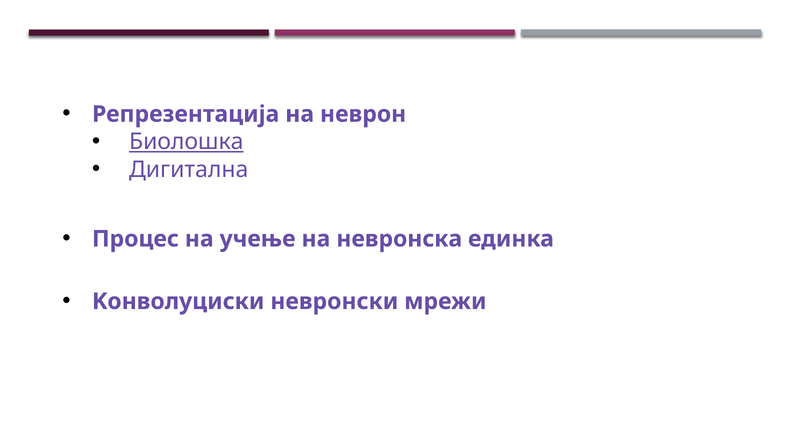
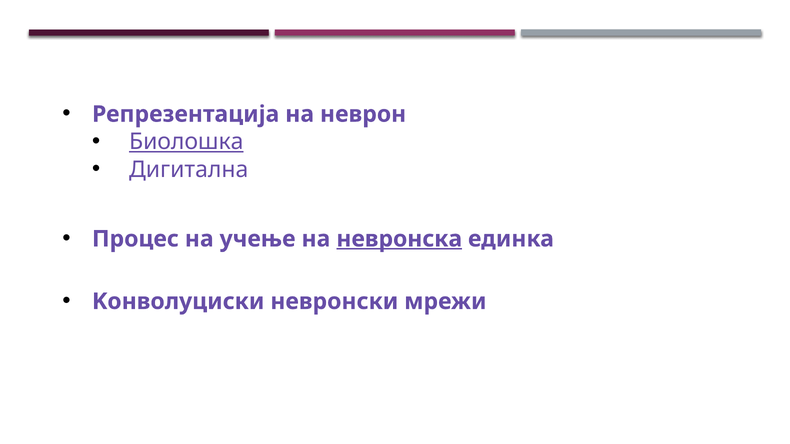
невронска underline: none -> present (399, 239)
